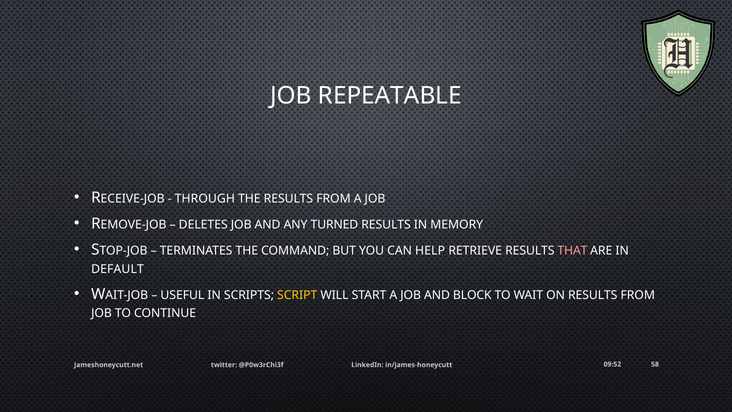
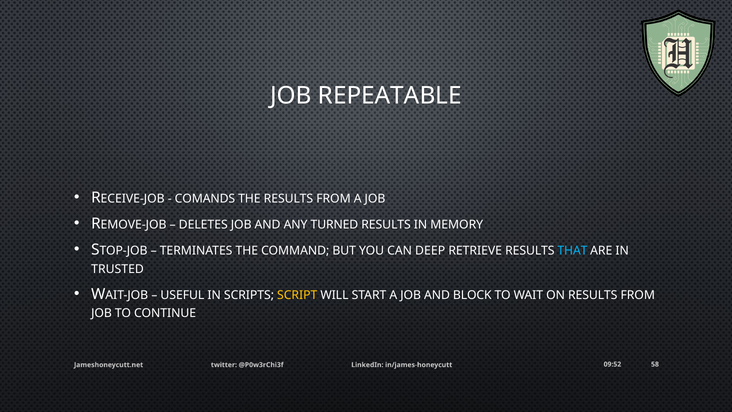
THROUGH: THROUGH -> COMANDS (205, 199)
HELP: HELP -> DEEP (430, 251)
THAT colour: pink -> light blue (572, 251)
DEFAULT: DEFAULT -> TRUSTED (118, 269)
